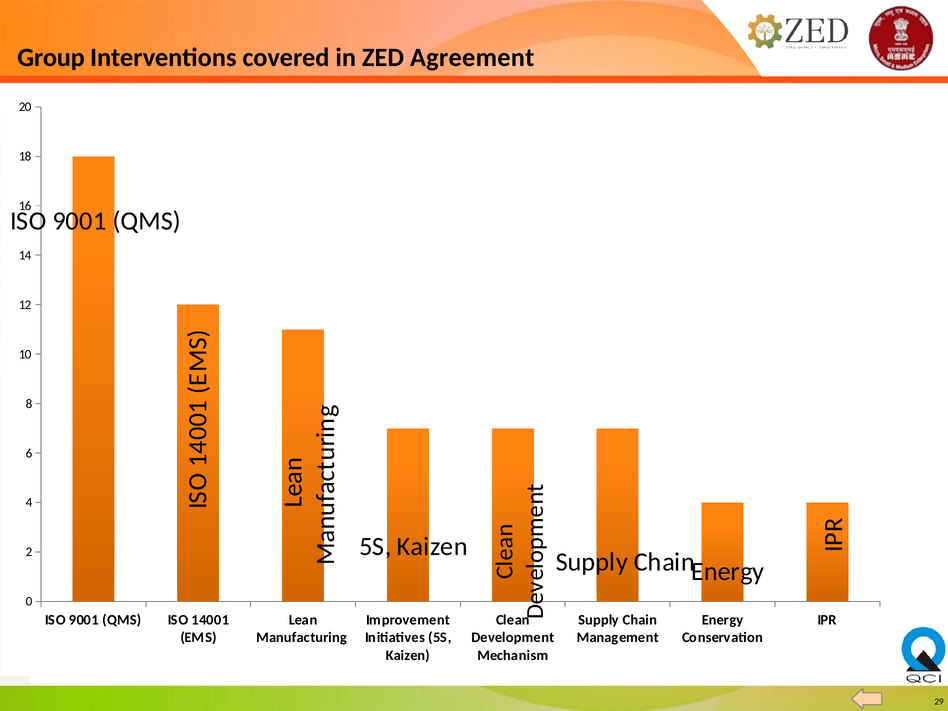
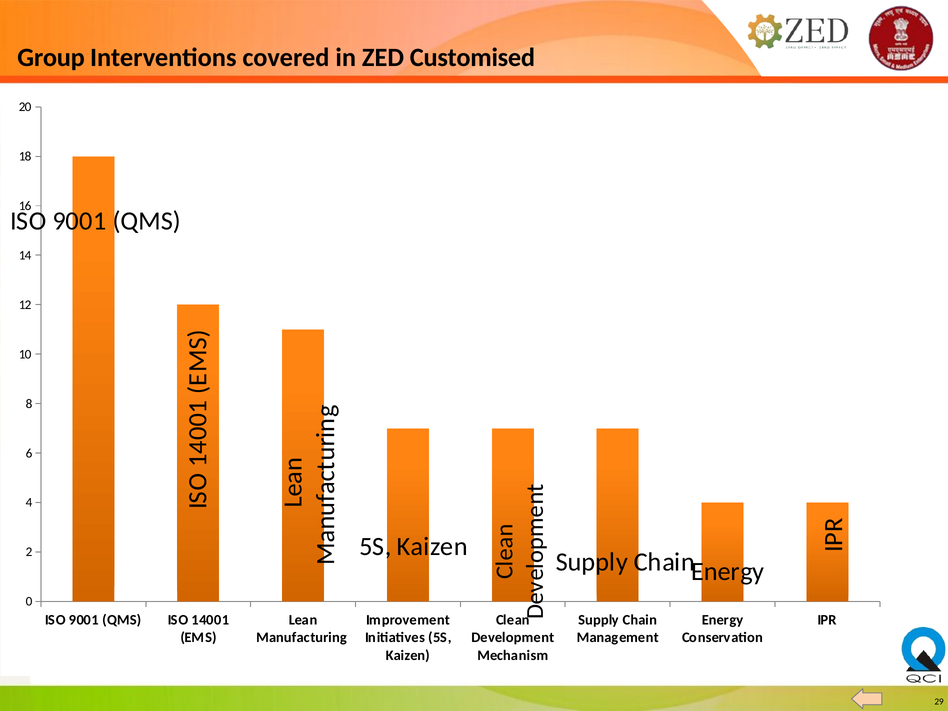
Agreement: Agreement -> Customised (472, 57)
